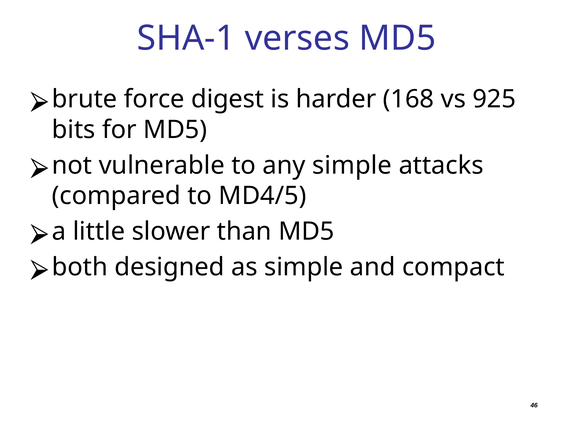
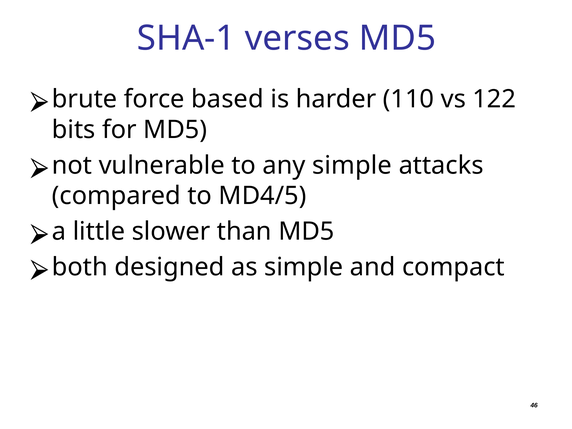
digest: digest -> based (227, 99)
168: 168 -> 110 (409, 99)
925: 925 -> 122 (494, 99)
